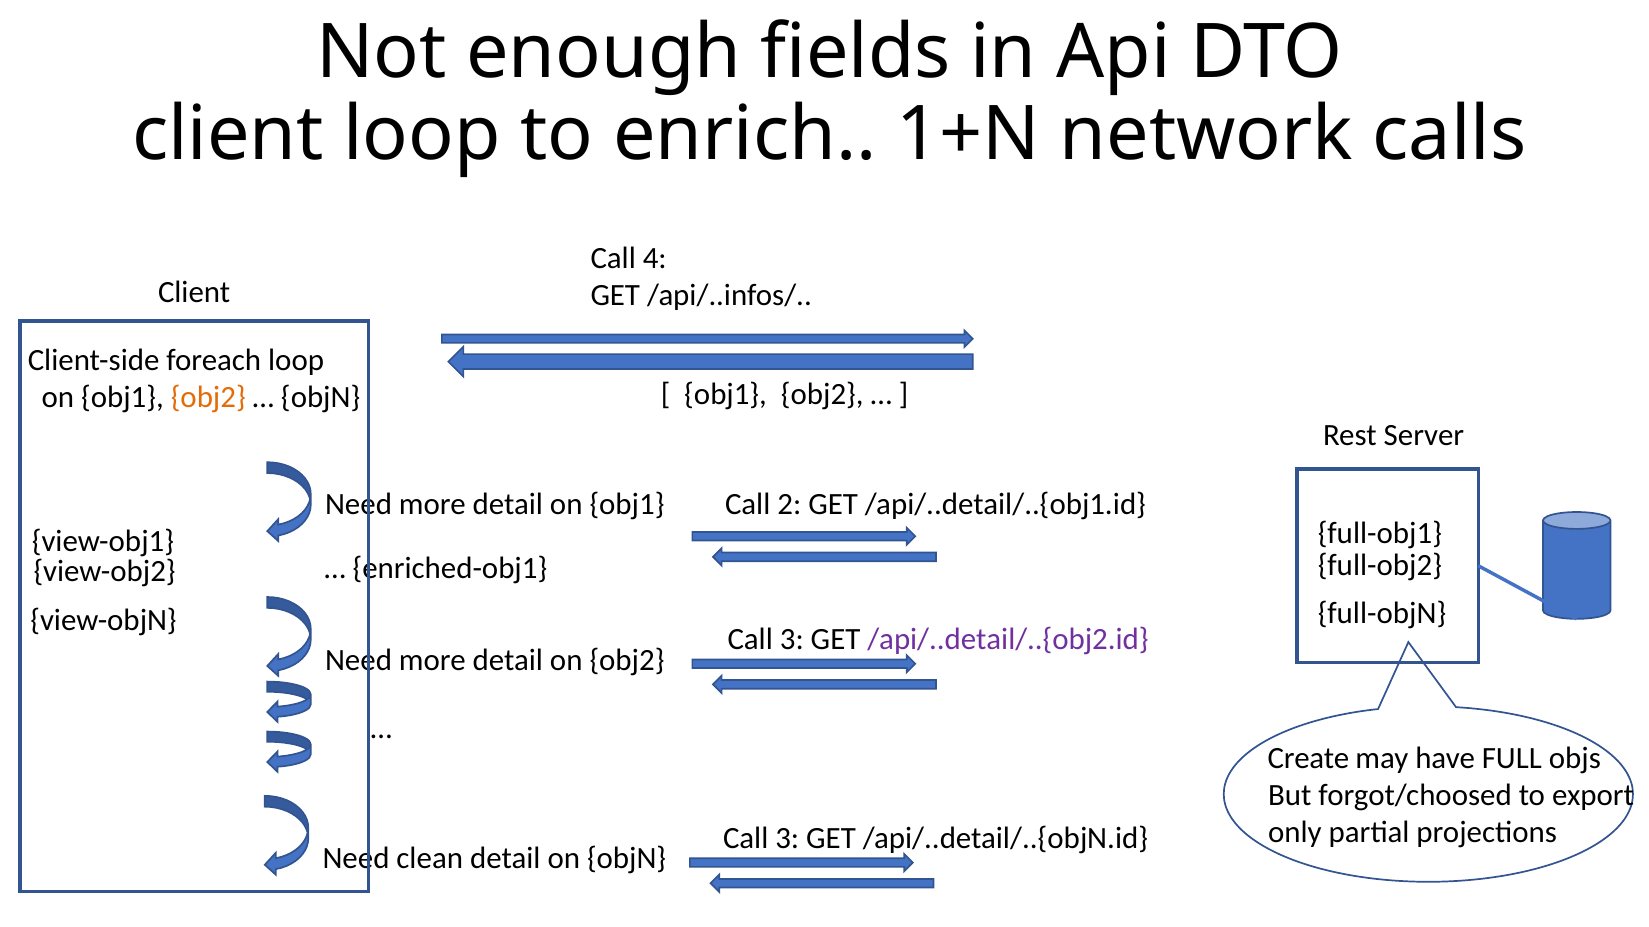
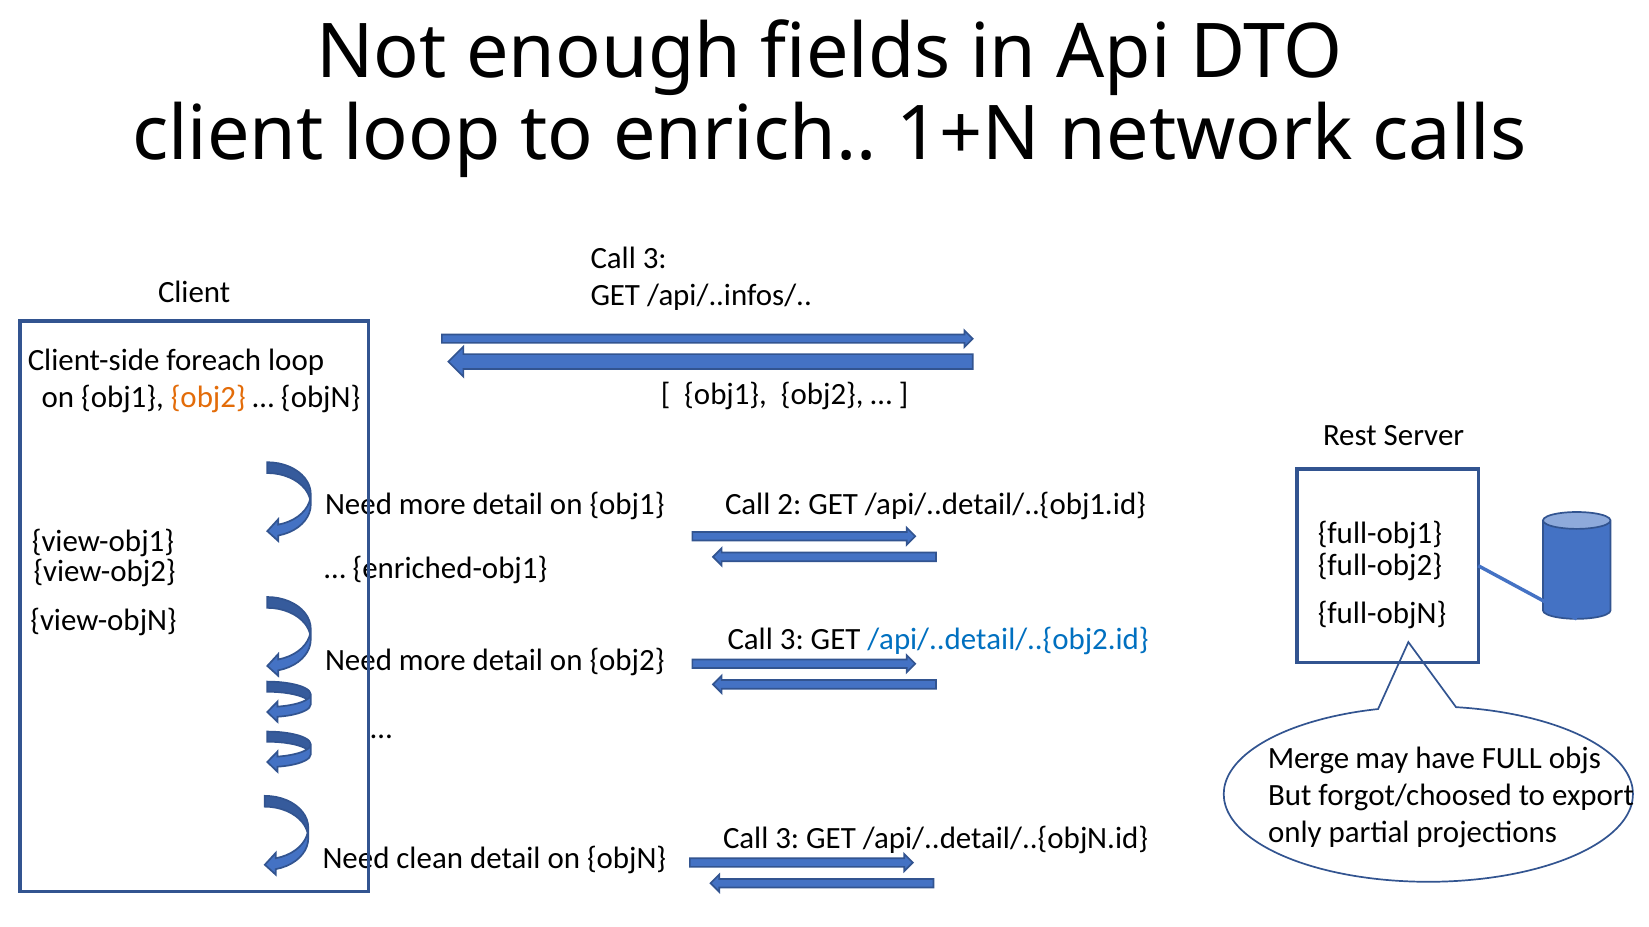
4: 4 -> 3 (655, 259)
/api/..detail/..{obj2.id colour: purple -> blue (1008, 640)
Create: Create -> Merge (1309, 759)
